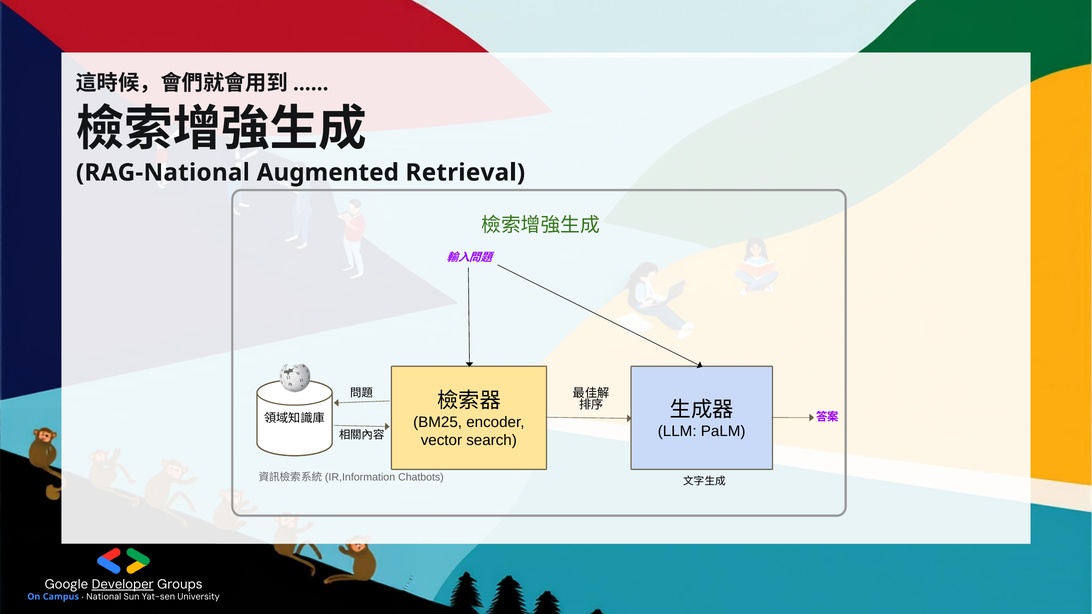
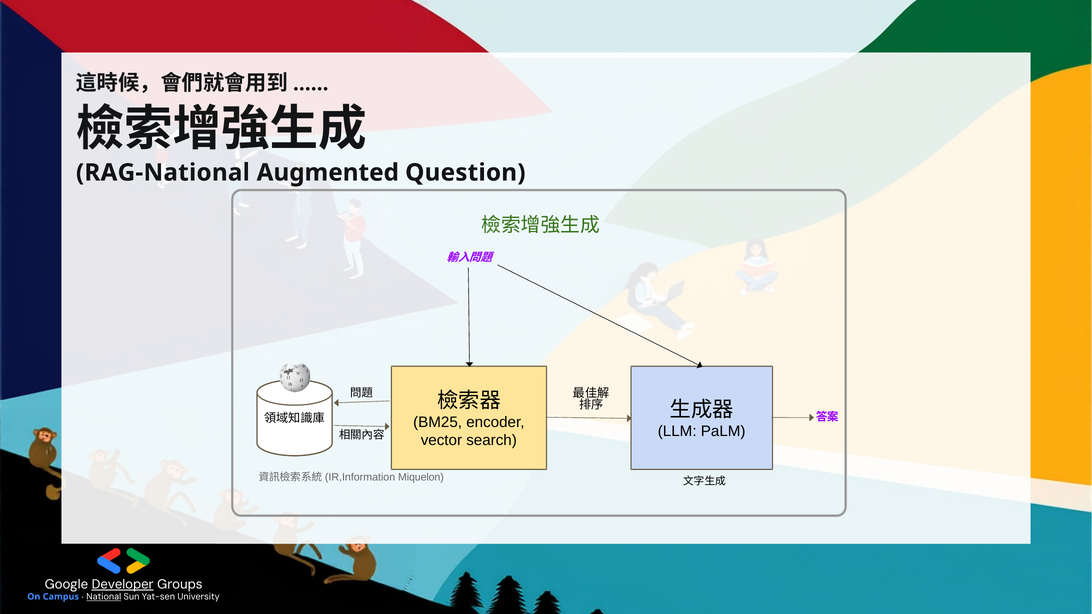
Retrieval: Retrieval -> Question (465, 173)
Chatbots: Chatbots -> Miquelon (421, 478)
National underline: none -> present (104, 597)
